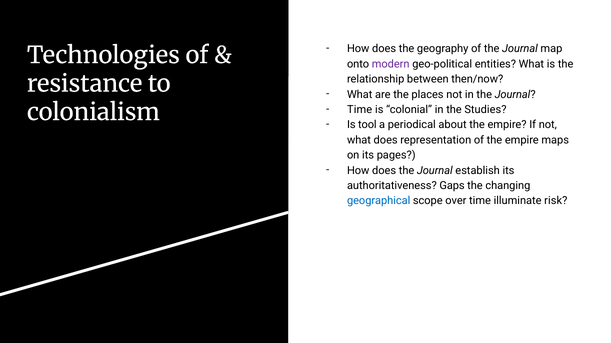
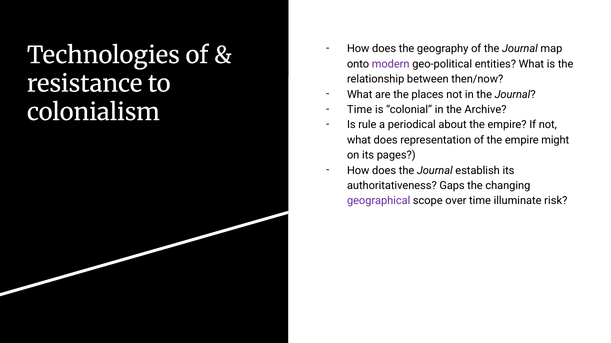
Studies: Studies -> Archive (485, 110)
tool: tool -> rule (367, 125)
maps: maps -> might (555, 140)
geographical colour: blue -> purple (379, 201)
